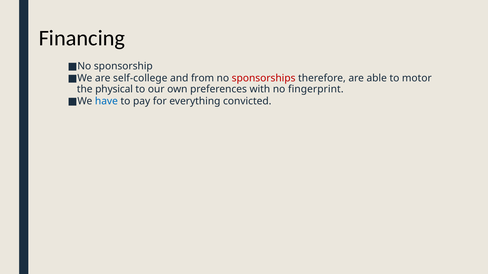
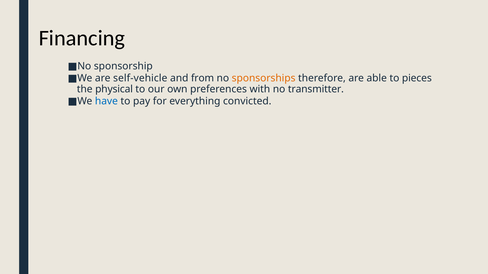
self-college: self-college -> self-vehicle (140, 78)
sponsorships colour: red -> orange (264, 78)
motor: motor -> pieces (417, 78)
fingerprint: fingerprint -> transmitter (316, 89)
